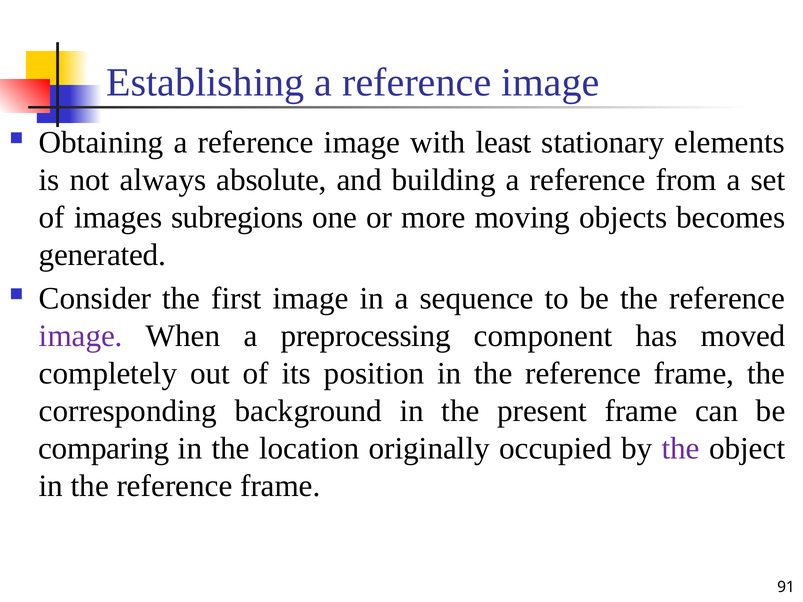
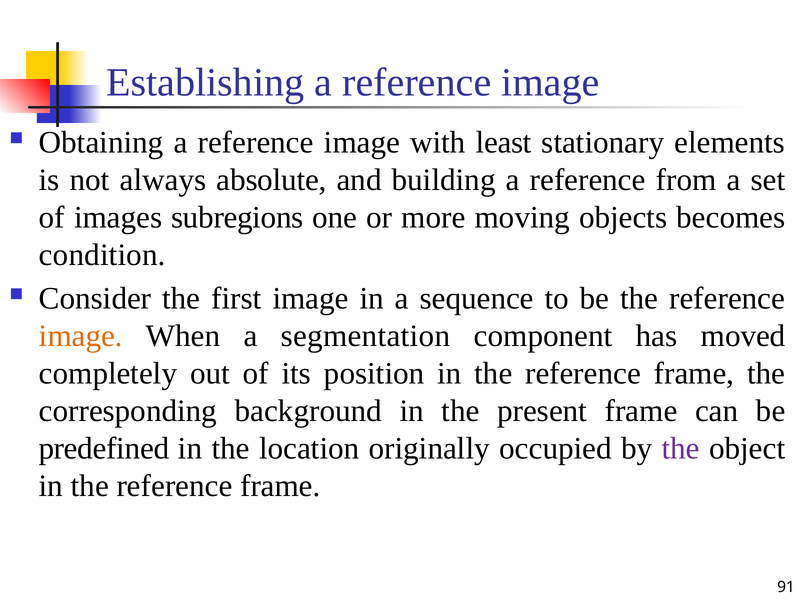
generated: generated -> condition (102, 255)
image colour: purple -> orange (81, 336)
preprocessing: preprocessing -> segmentation (366, 336)
comparing: comparing -> predefined (104, 449)
